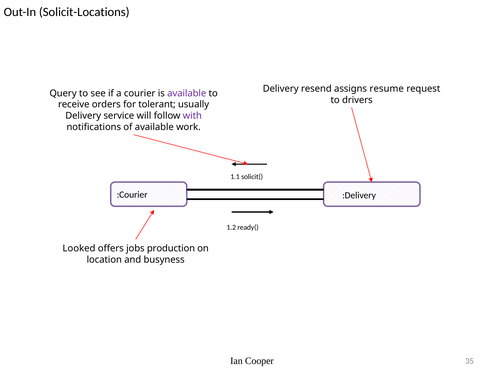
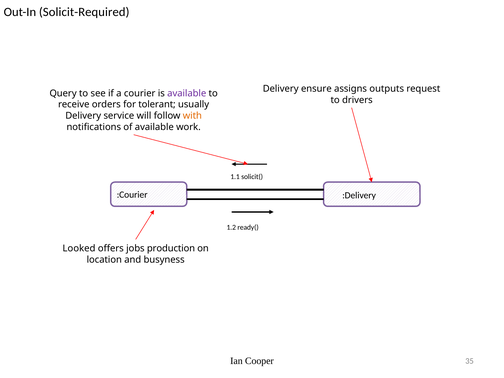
Solicit-Locations: Solicit-Locations -> Solicit-Required (84, 12)
resend: resend -> ensure (316, 89)
resume: resume -> outputs (387, 89)
with colour: purple -> orange (192, 116)
